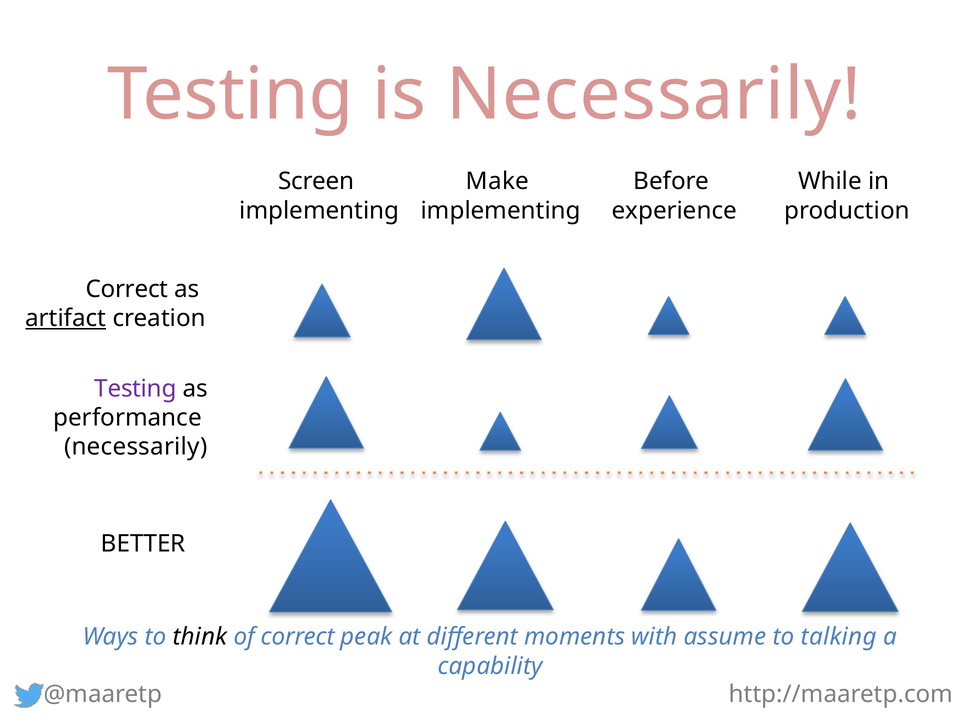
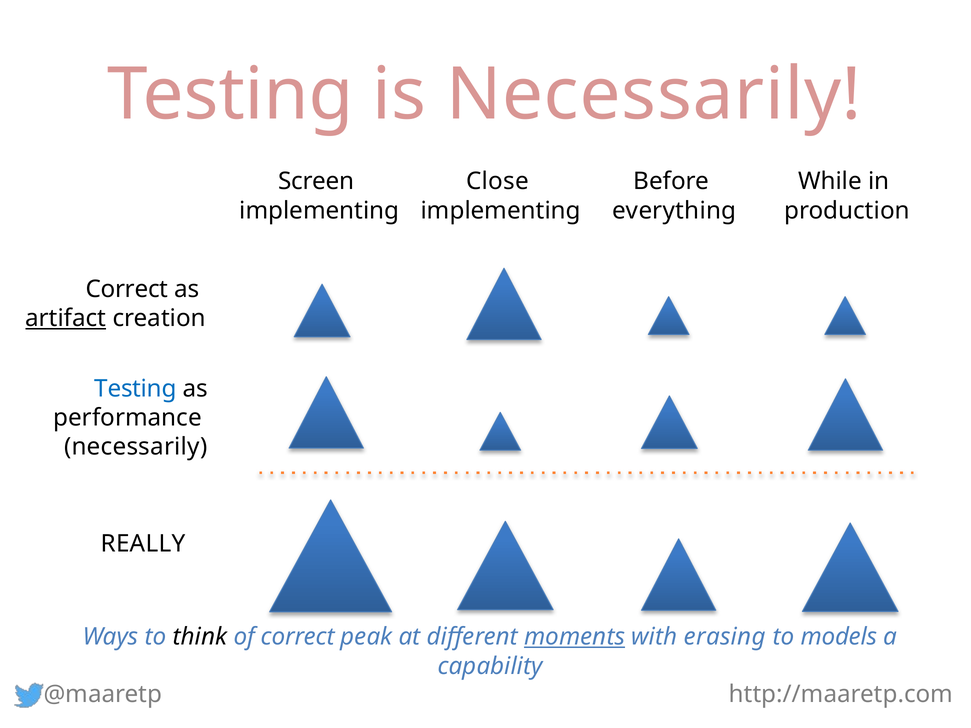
Make: Make -> Close (497, 182)
experience: experience -> everything (674, 211)
Testing colour: purple -> blue (135, 389)
BETTER: BETTER -> REALLY (143, 544)
moments underline: none -> present (575, 637)
assume: assume -> erasing (725, 637)
talking: talking -> models (839, 637)
